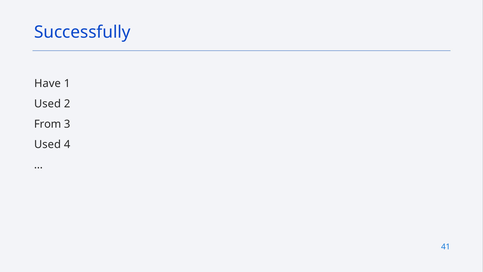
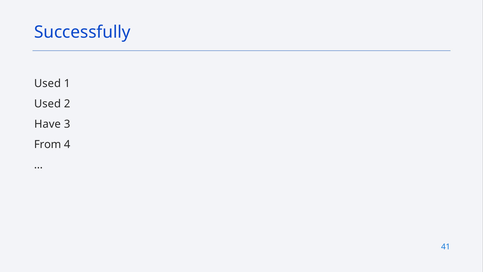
Have: Have -> Used (48, 83)
From: From -> Have (48, 124)
Used: Used -> From (48, 144)
